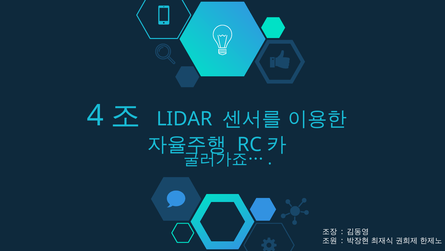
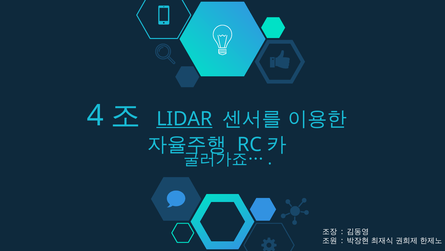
LIDAR underline: none -> present (184, 119)
